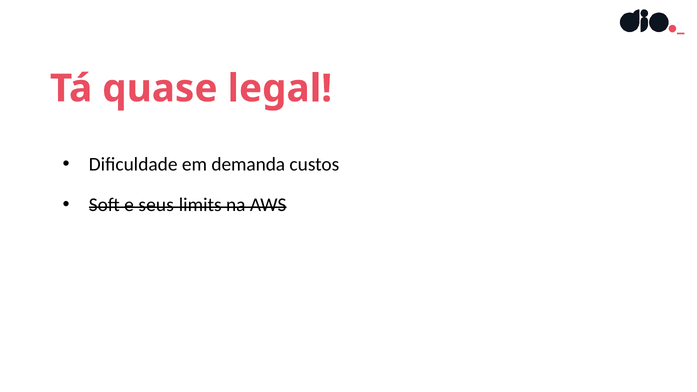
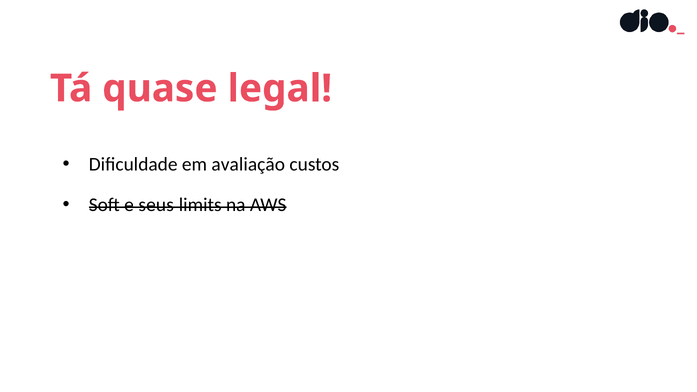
demanda: demanda -> avaliação (248, 164)
